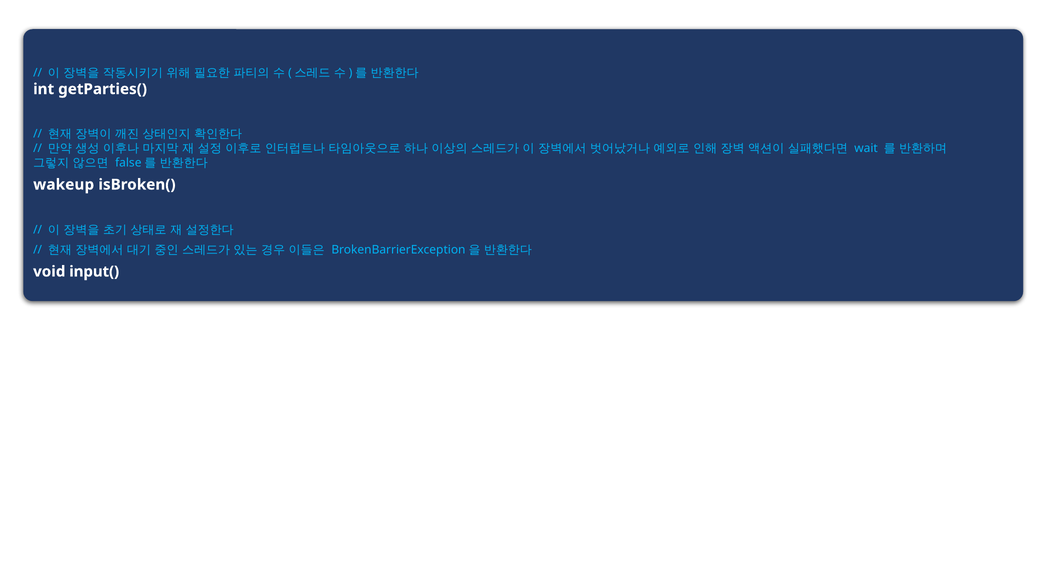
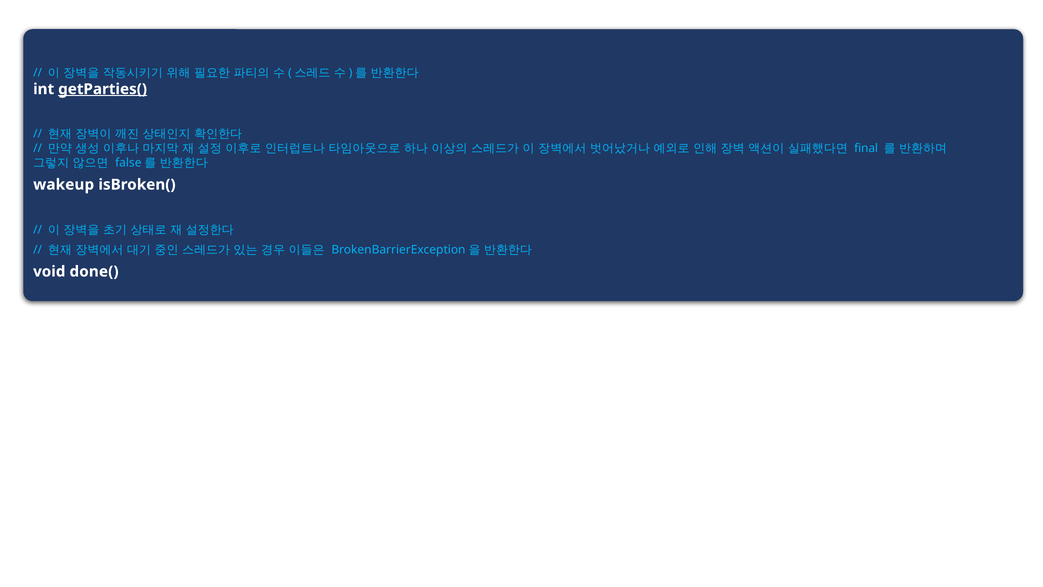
getParties( underline: none -> present (103, 89)
wait: wait -> final (866, 148)
input(: input( -> done( (94, 271)
